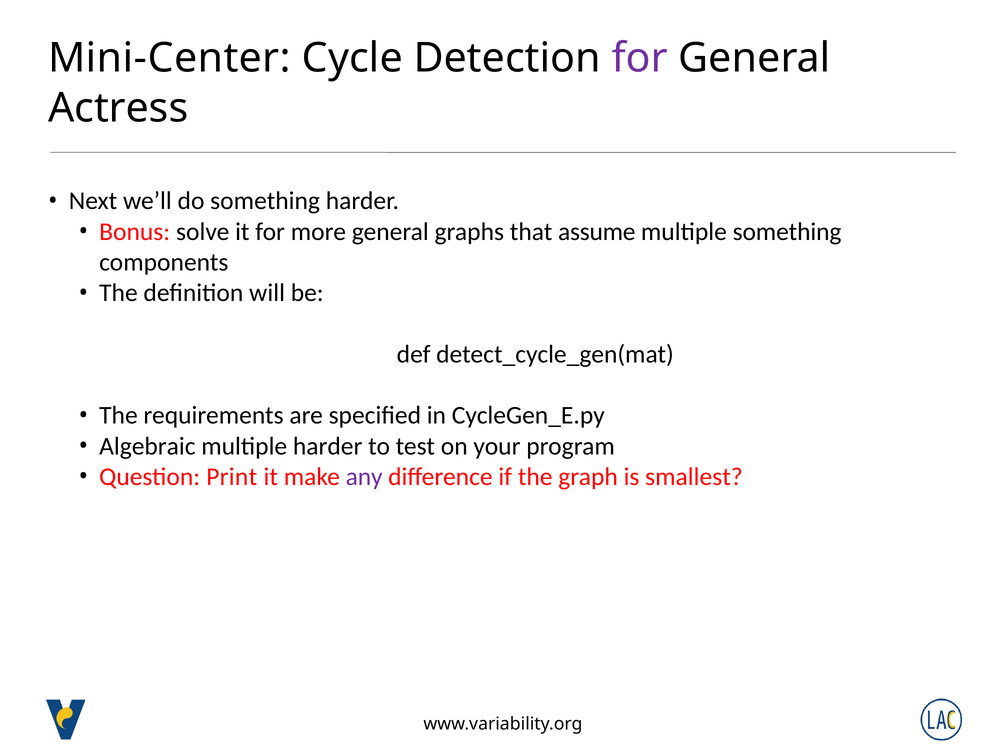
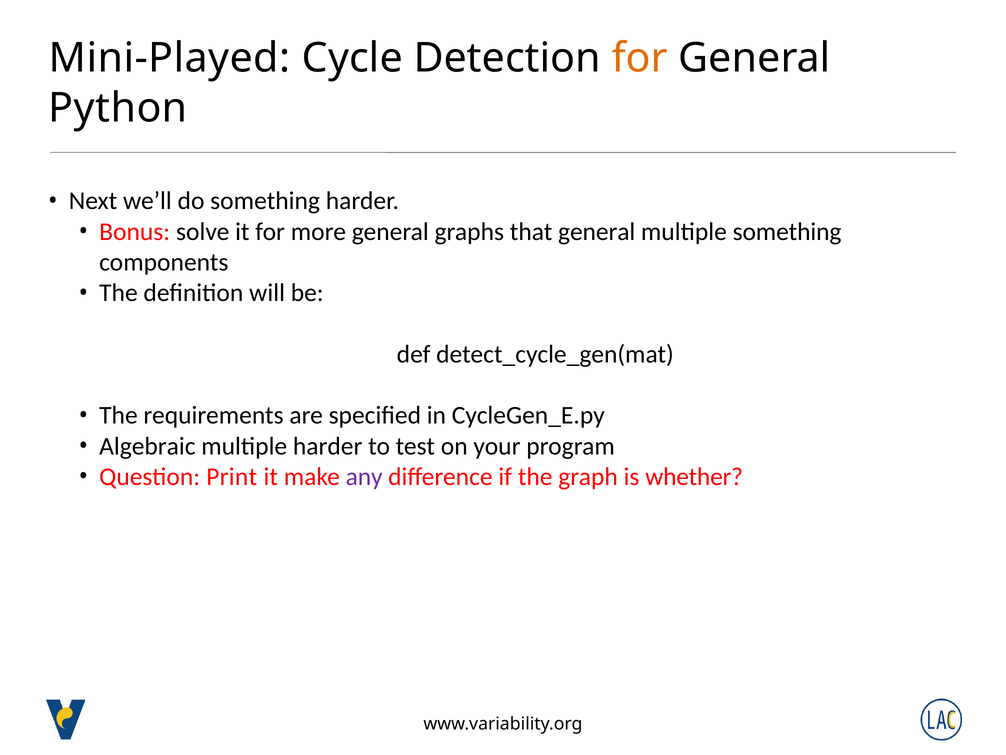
Mini-Center: Mini-Center -> Mini-Played (170, 58)
for colour: purple -> orange (640, 58)
Actress: Actress -> Python (118, 108)
that assume: assume -> general (597, 231)
smallest: smallest -> whether (694, 477)
